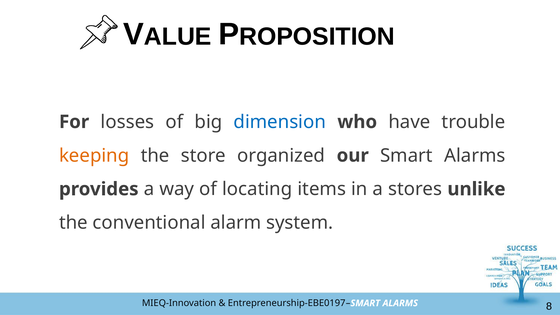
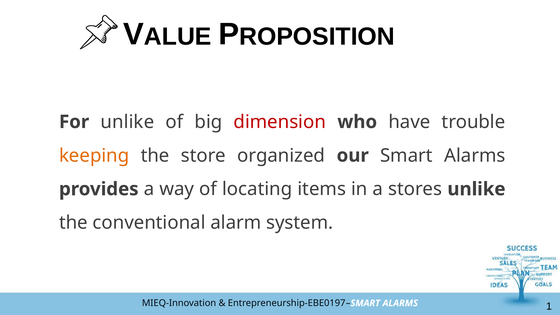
For losses: losses -> unlike (127, 122)
dimension colour: blue -> red (280, 122)
8: 8 -> 1 (549, 306)
